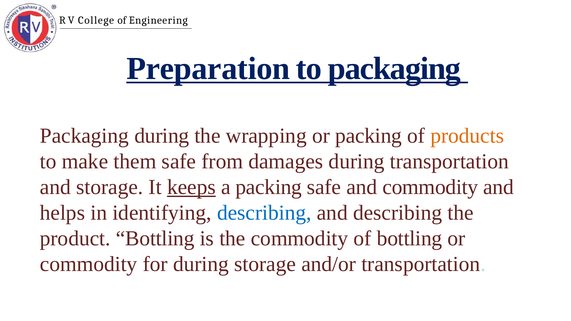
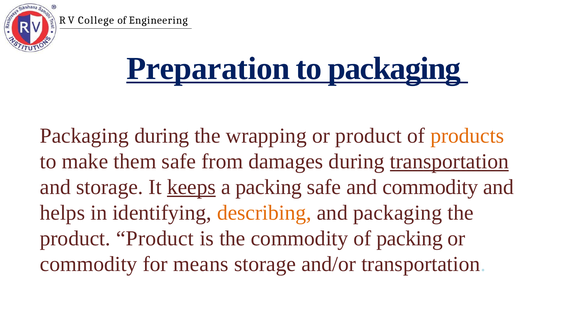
or packing: packing -> product (368, 136)
transportation underline: none -> present (449, 162)
describing colour: blue -> orange (264, 213)
and describing: describing -> packaging (398, 213)
product Bottling: Bottling -> Product (155, 239)
of bottling: bottling -> packing (410, 239)
for during: during -> means (201, 264)
